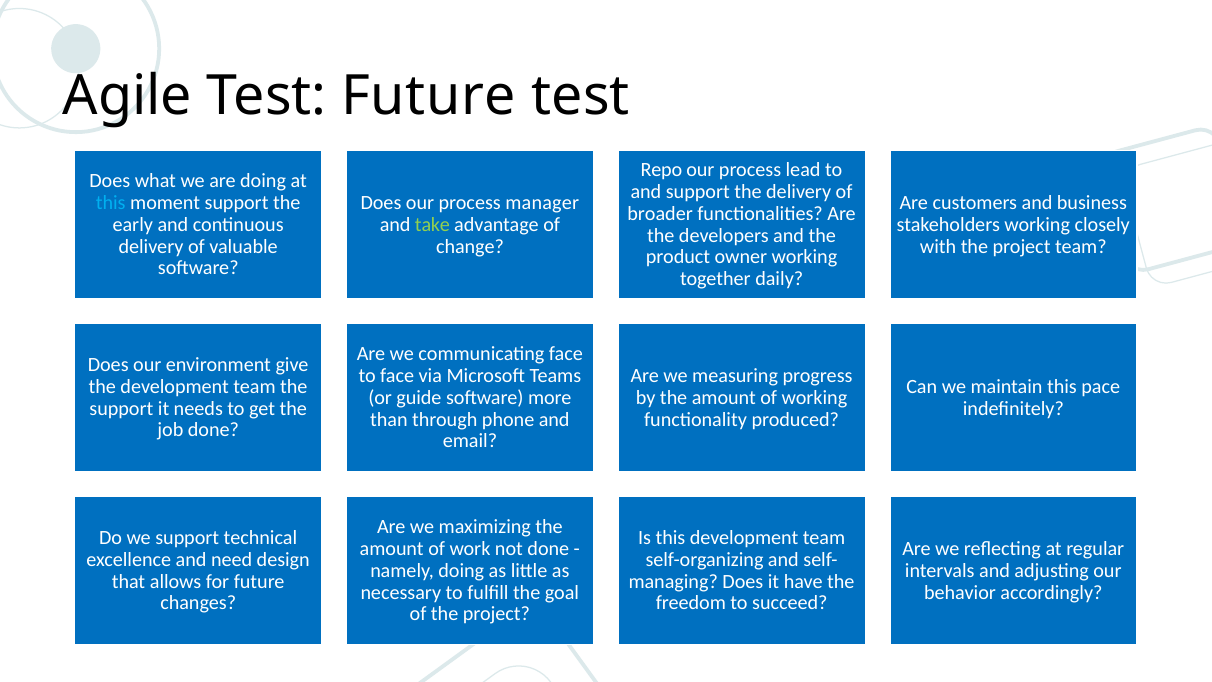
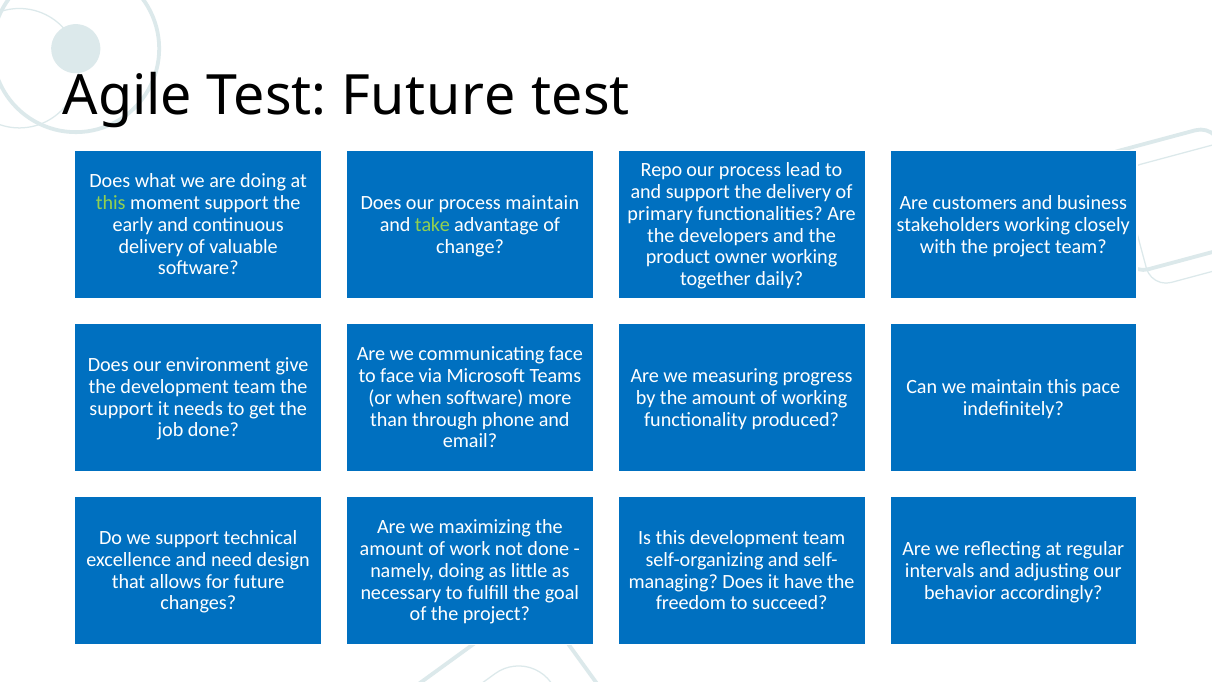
this colour: light blue -> light green (111, 203)
process manager: manager -> maintain (542, 203)
broader: broader -> primary (660, 214)
guide: guide -> when (419, 397)
